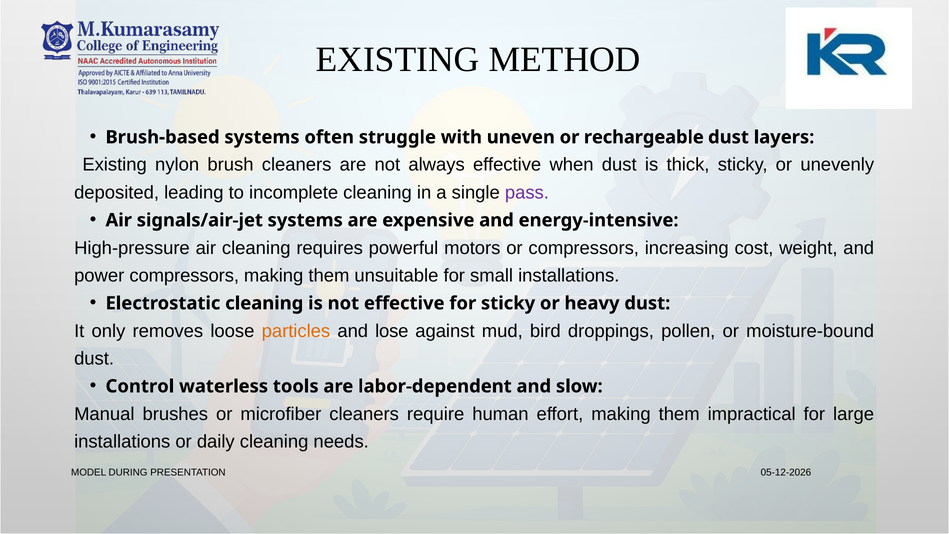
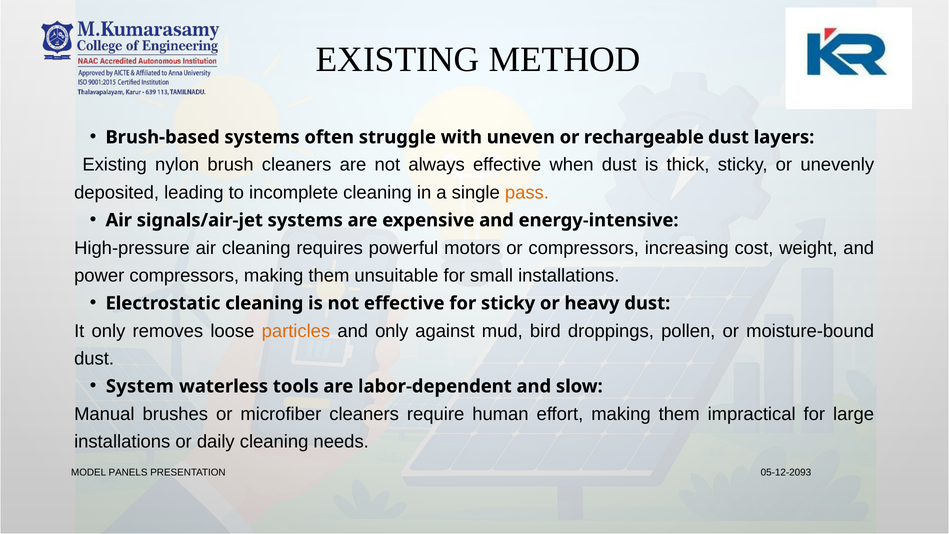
pass colour: purple -> orange (527, 193)
and lose: lose -> only (392, 331)
Control: Control -> System (140, 386)
DURING: DURING -> PANELS (128, 472)
05-12-2026: 05-12-2026 -> 05-12-2093 (786, 472)
